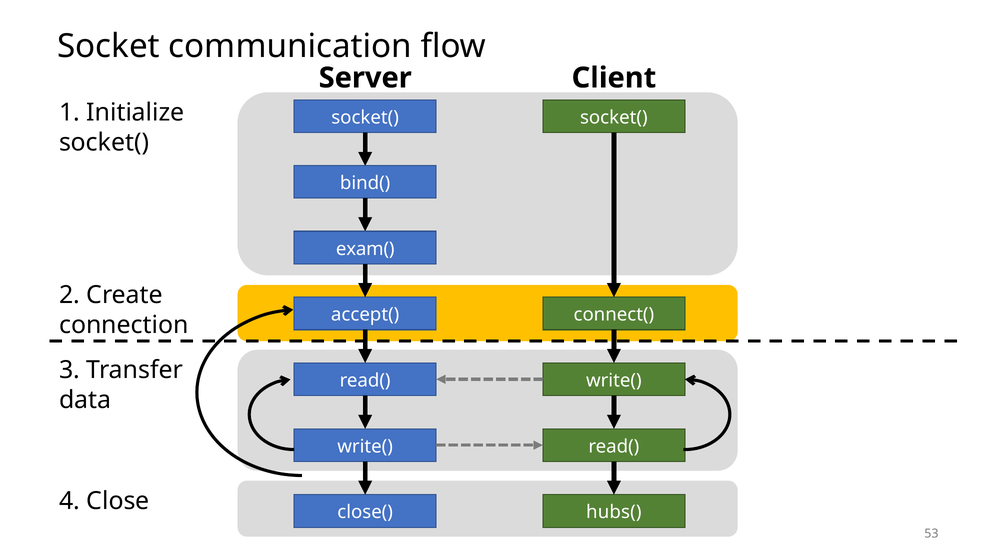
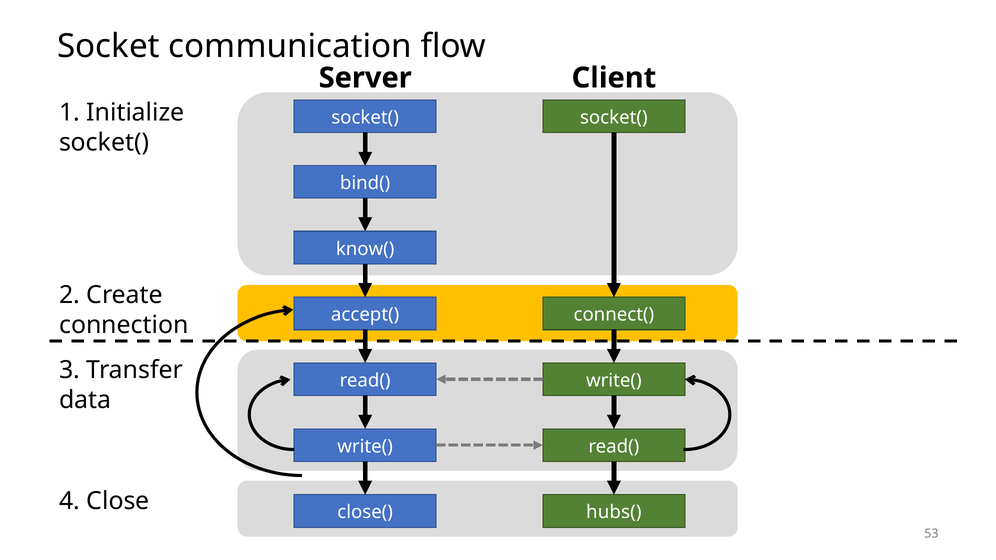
exam(: exam( -> know( (365, 249)
